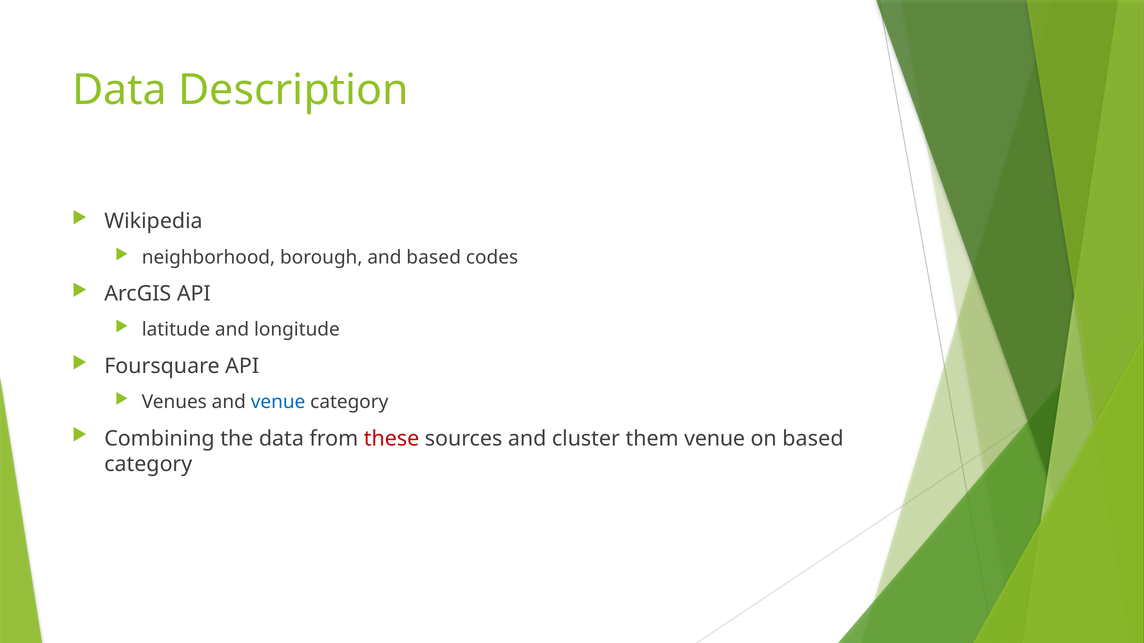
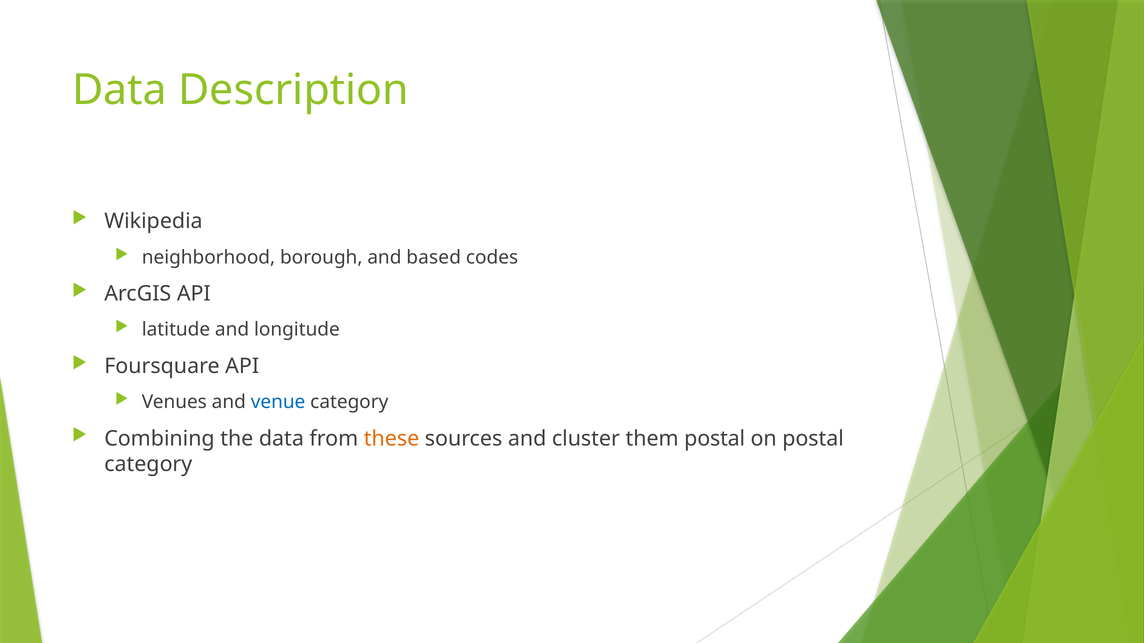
these colour: red -> orange (392, 439)
them venue: venue -> postal (715, 439)
on based: based -> postal (813, 439)
